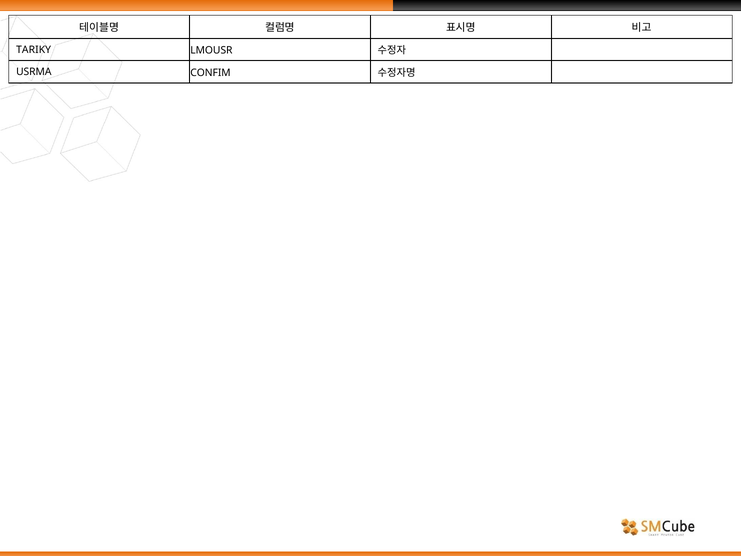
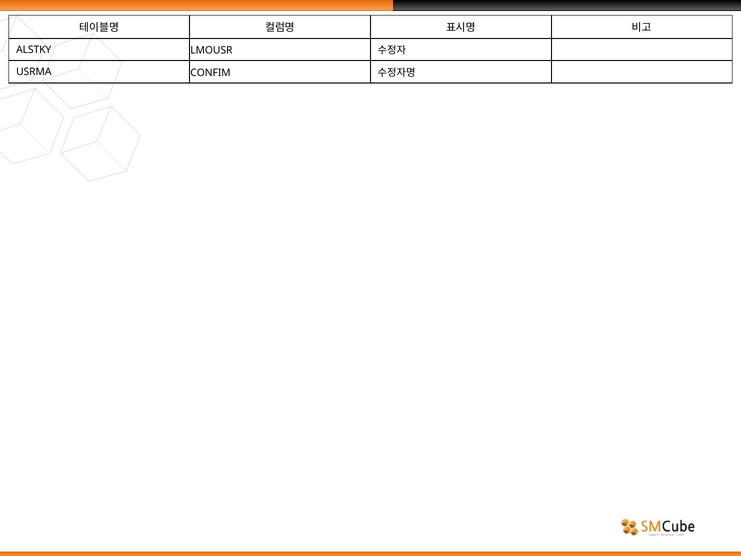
TARIKY: TARIKY -> ALSTKY (34, 50)
